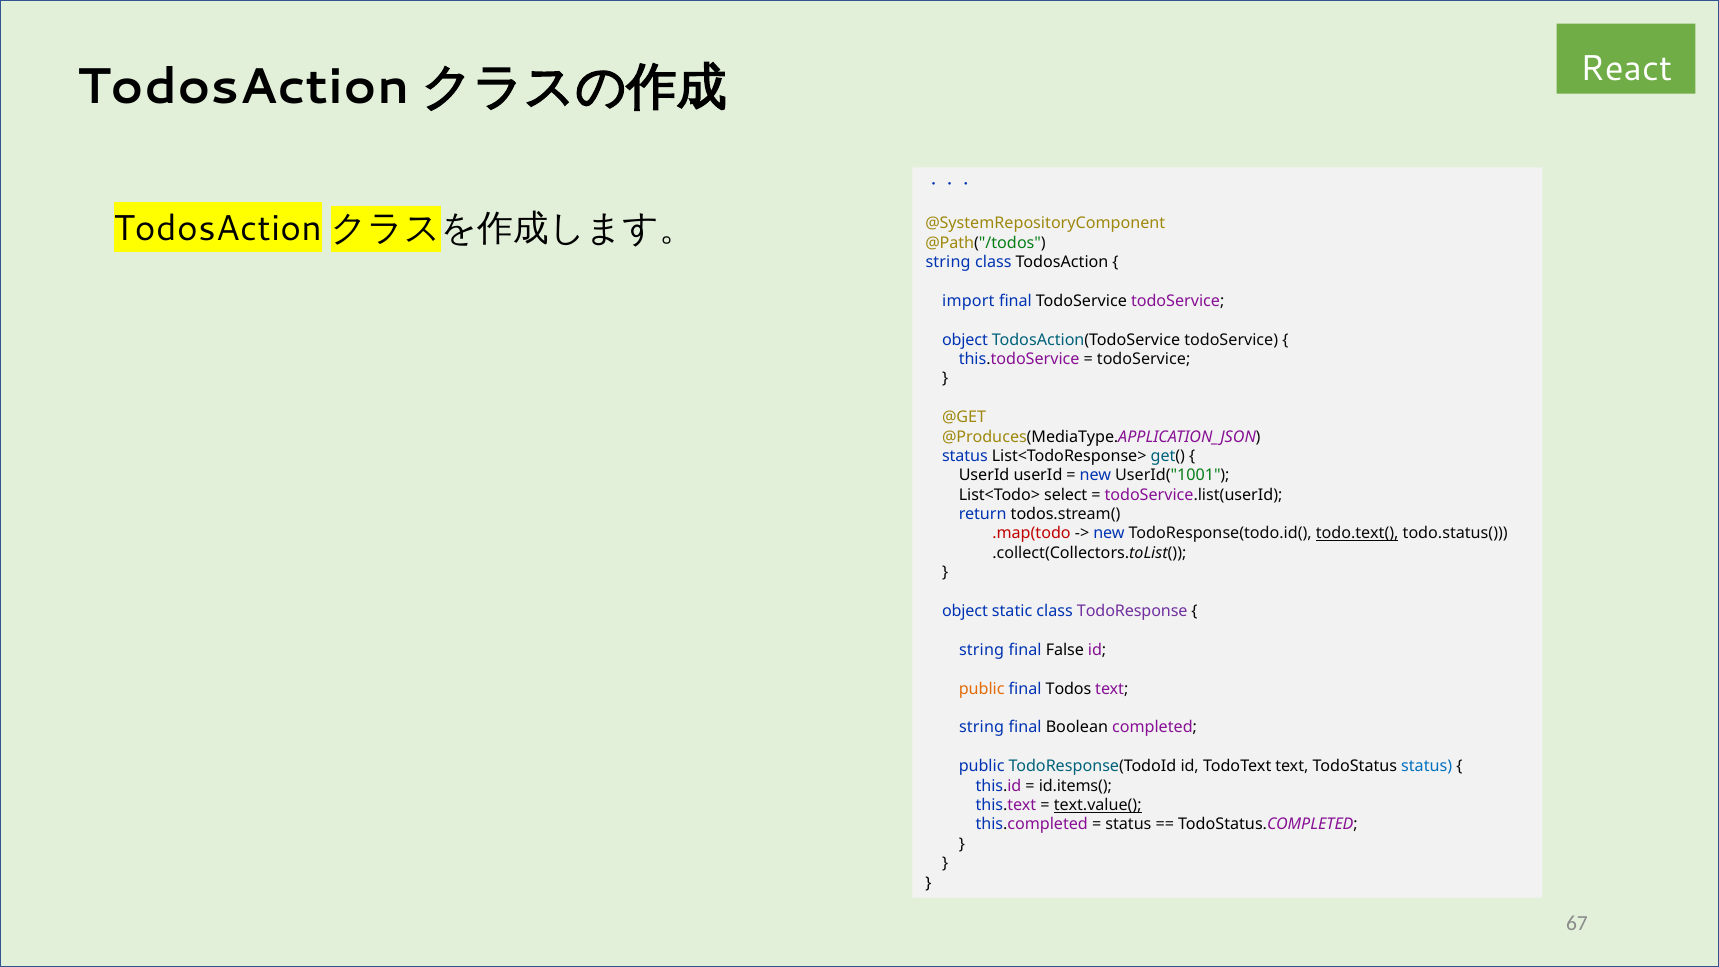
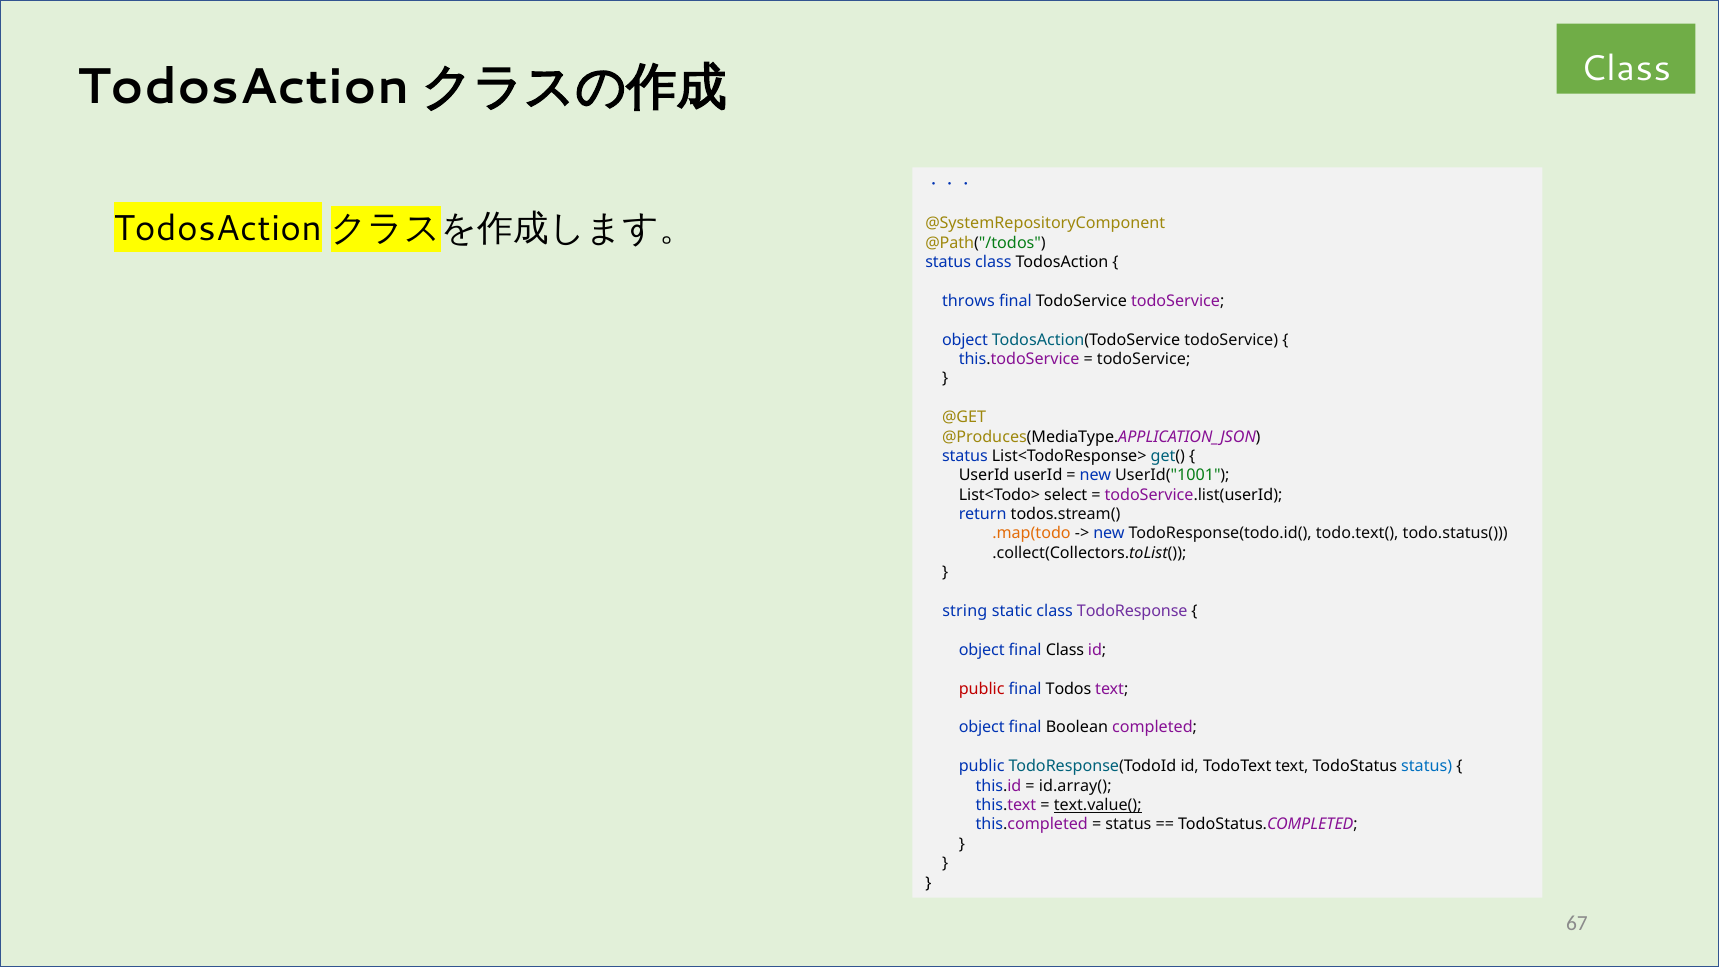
React: React -> Class (1626, 68)
string: string -> status (948, 262)
import: import -> throws (968, 301)
.map(todo colour: red -> orange (1032, 534)
todo.text( underline: present -> none (1357, 534)
object: object -> string (965, 611)
string: string -> object (982, 650)
final False: False -> Class (1065, 650)
public colour: orange -> red (982, 689)
string: string -> object (982, 728)
id.items(: id.items( -> id.array( (1075, 786)
